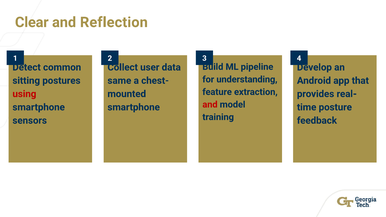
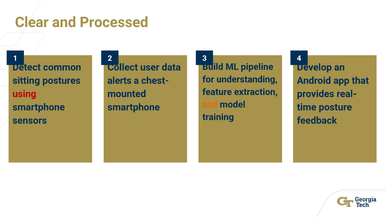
Reflection: Reflection -> Processed (114, 22)
same: same -> alerts (119, 81)
and colour: red -> orange (210, 105)
